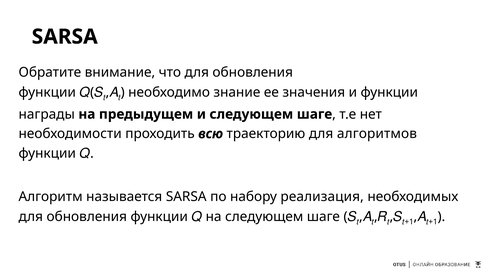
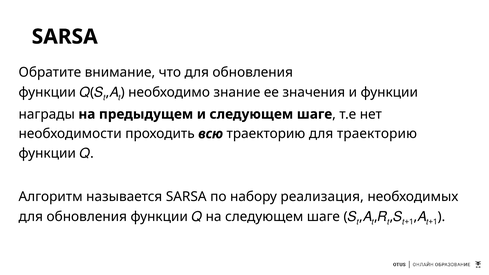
для алгоритмов: алгоритмов -> траекторию (377, 134)
